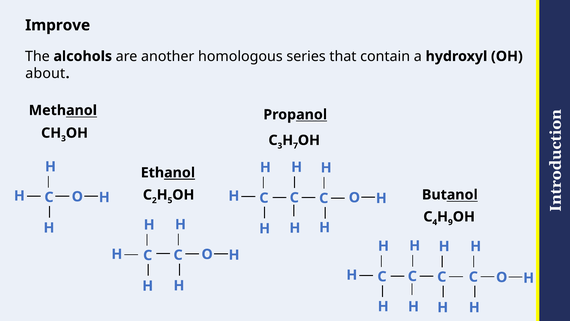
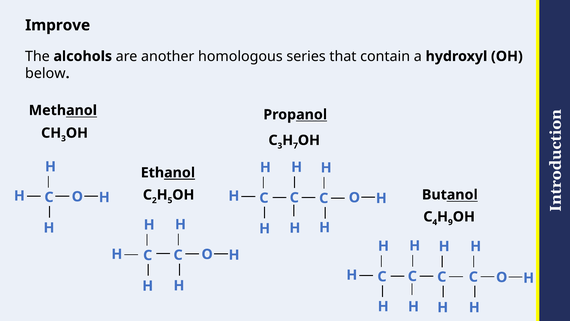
about: about -> below (45, 73)
